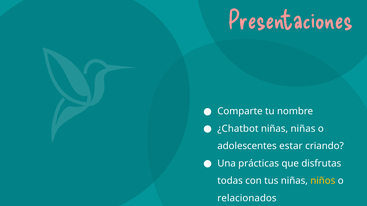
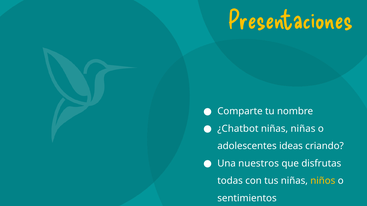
Presentaciones colour: pink -> yellow (290, 21)
estar: estar -> ideas (291, 146)
prácticas: prácticas -> nuestros (259, 164)
relacionados: relacionados -> sentimientos (247, 199)
